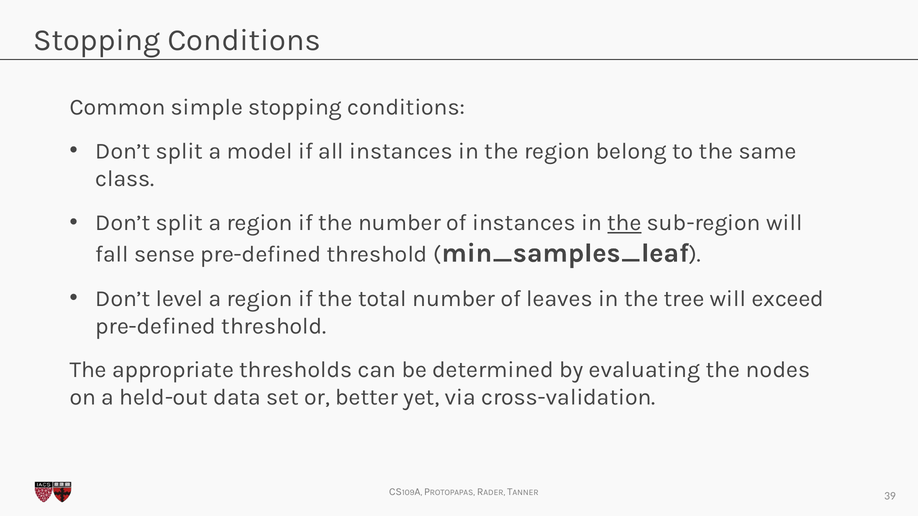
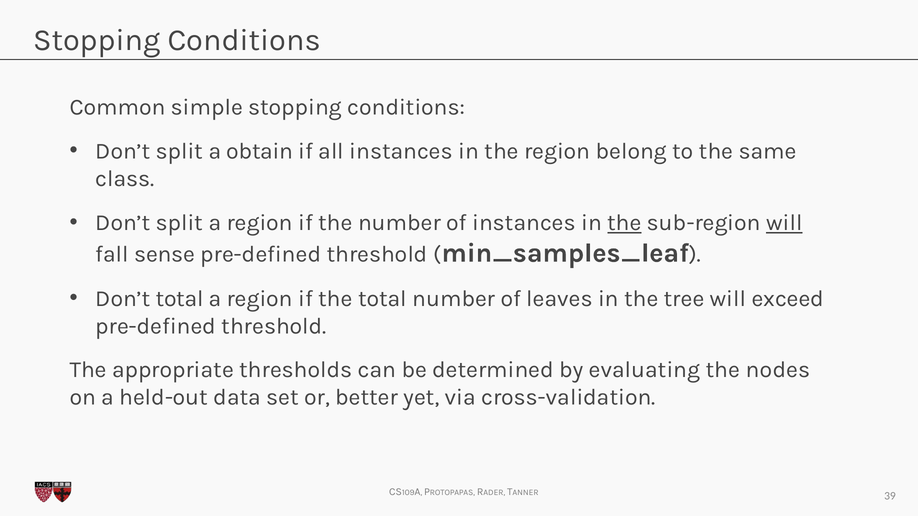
model: model -> obtain (260, 151)
will underline: none -> present (784, 223)
Don’t level: level -> total (180, 299)
